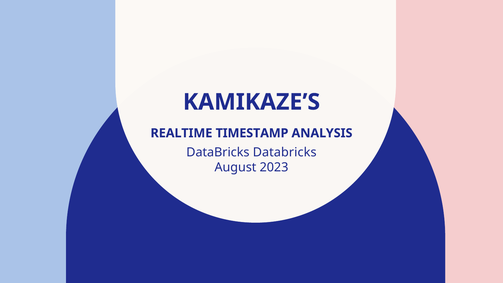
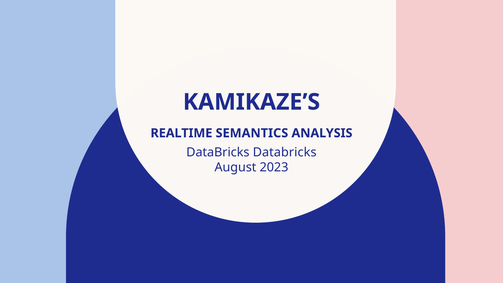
TIMESTAMP: TIMESTAMP -> SEMANTICS (252, 133)
